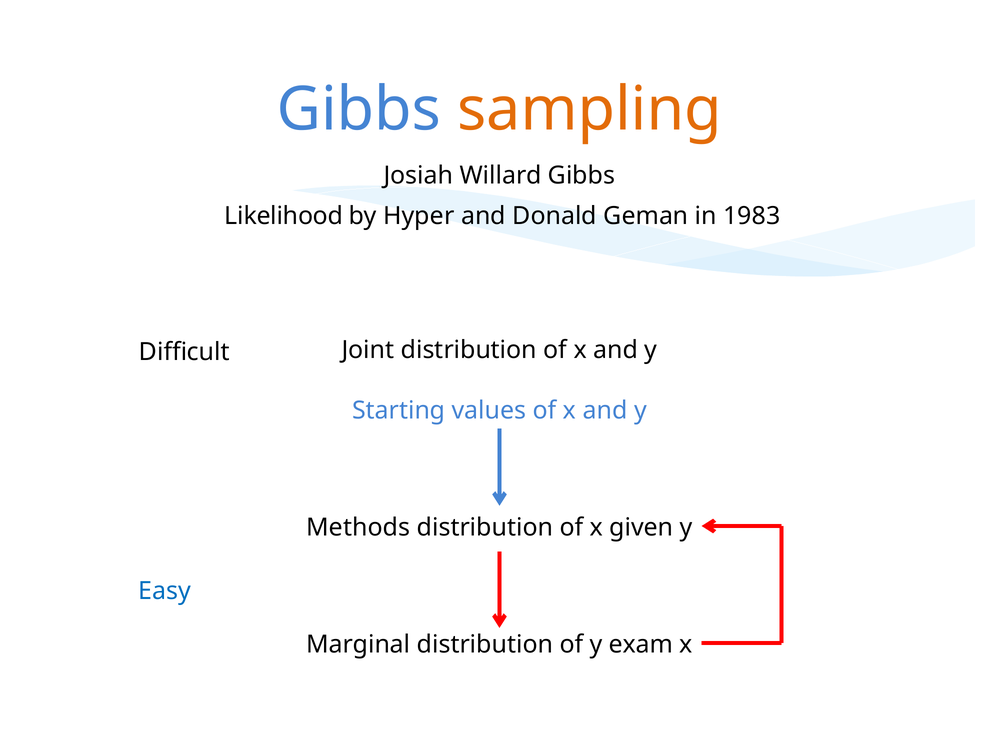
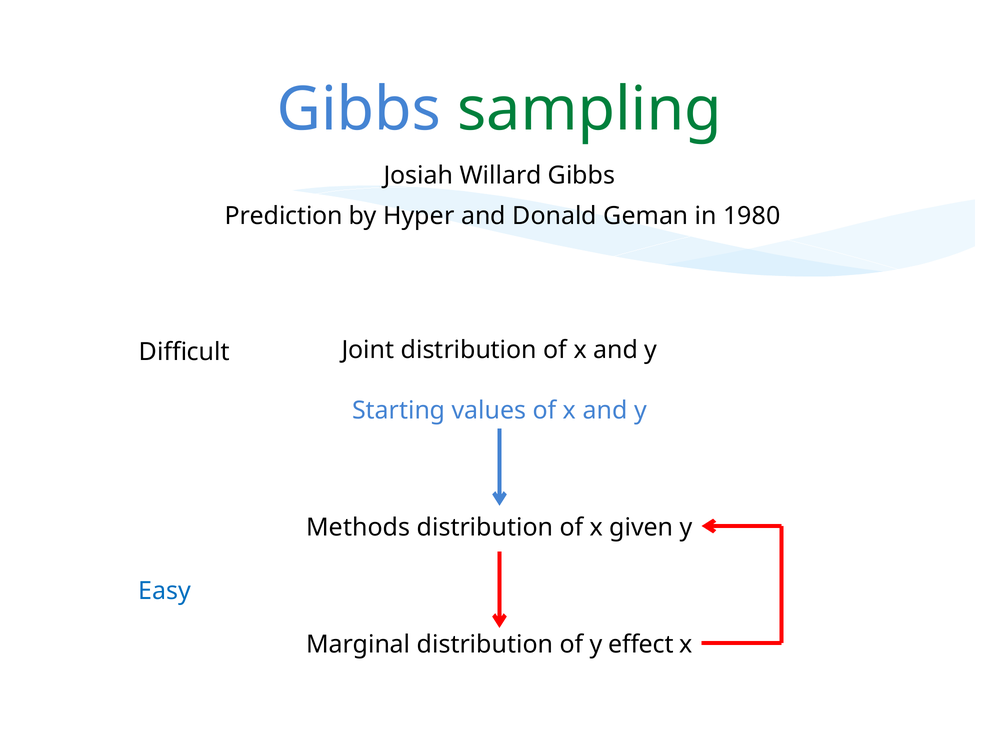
sampling colour: orange -> green (589, 110)
Likelihood: Likelihood -> Prediction (284, 216)
1983: 1983 -> 1980 (752, 216)
exam: exam -> effect (641, 644)
